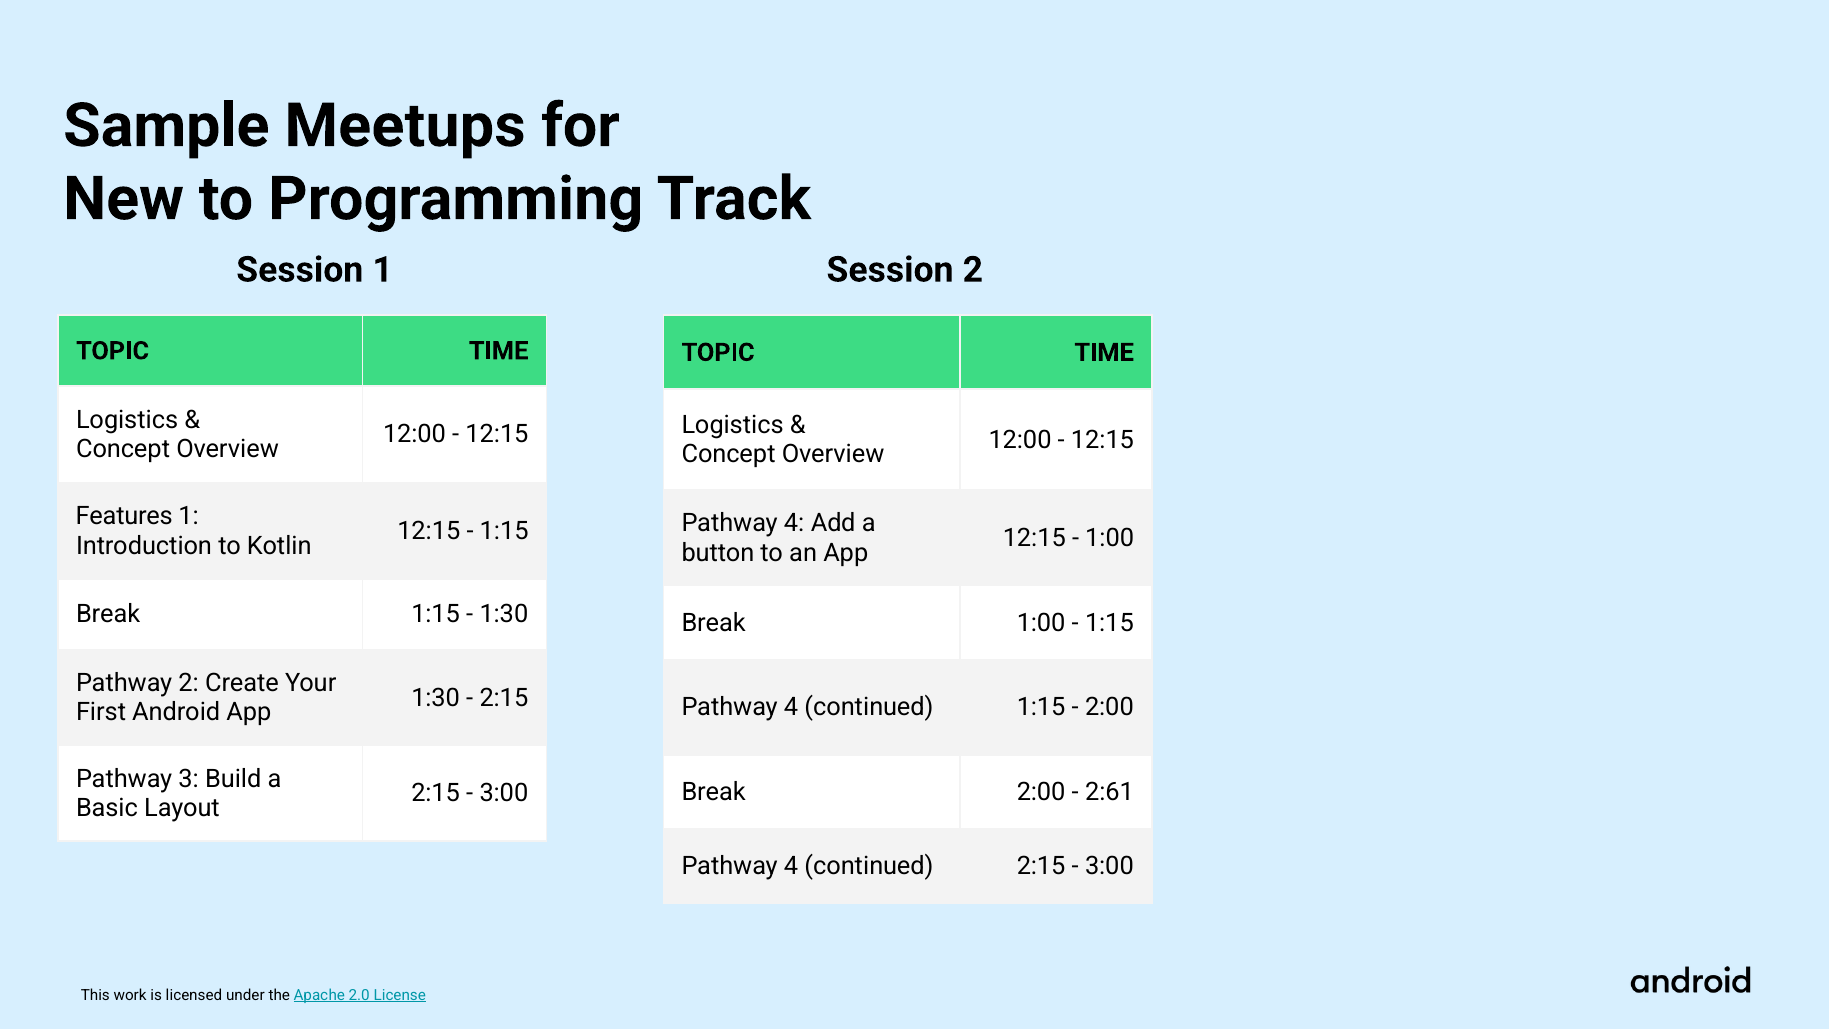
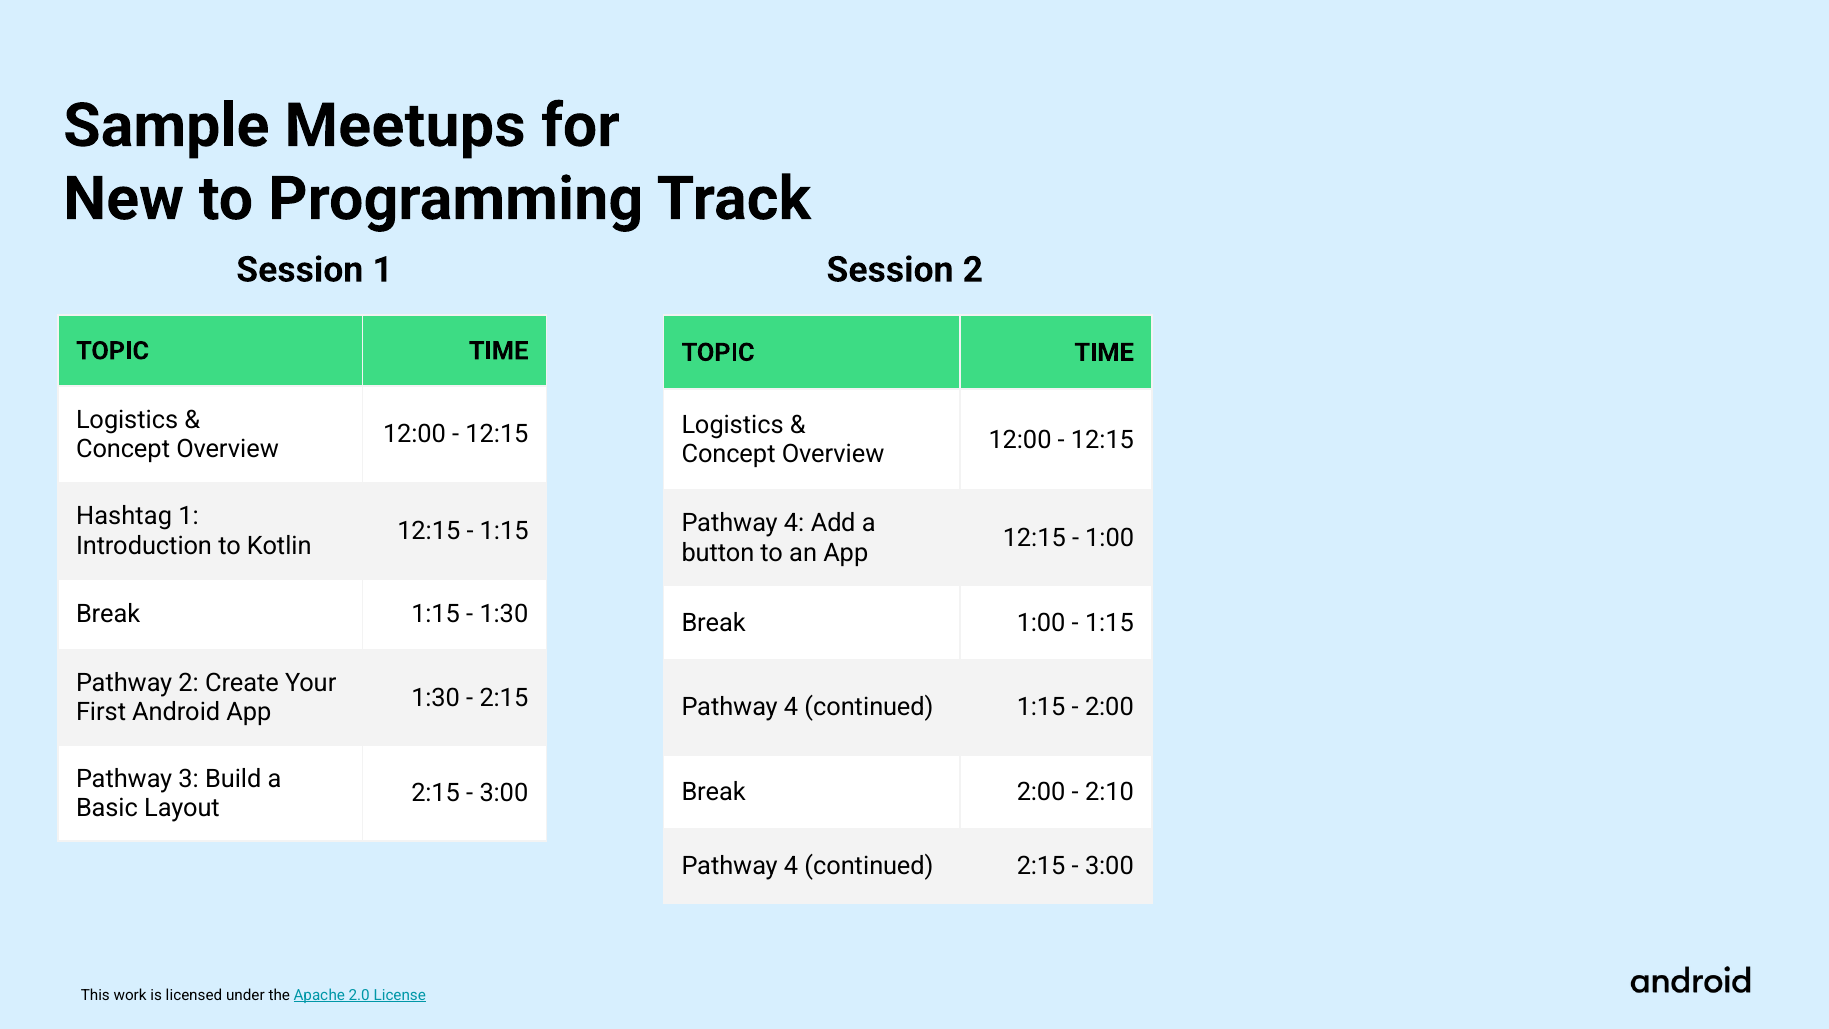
Features: Features -> Hashtag (124, 516)
2:61: 2:61 -> 2:10 (1109, 792)
